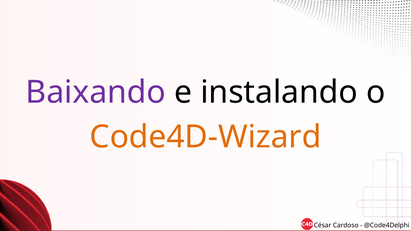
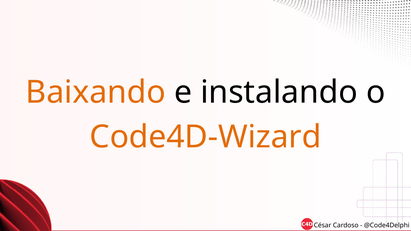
Baixando colour: purple -> orange (96, 92)
